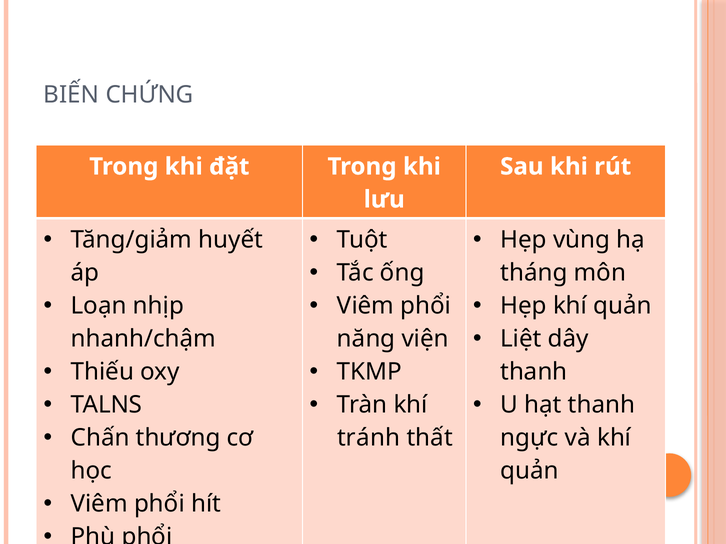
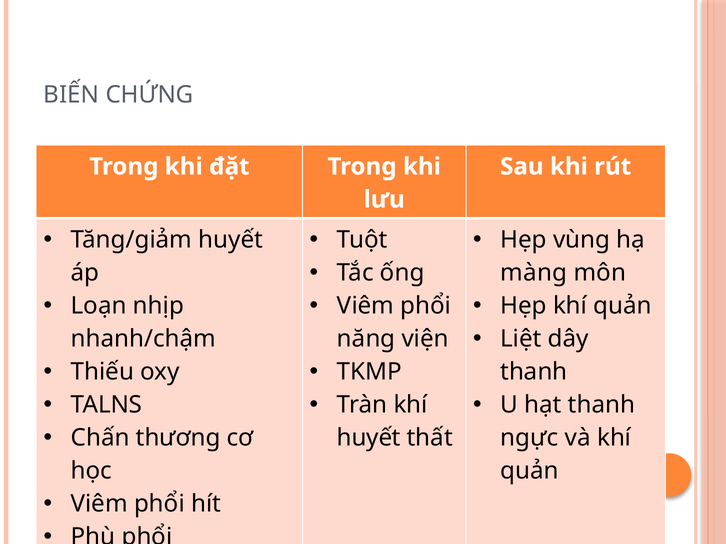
tháng: tháng -> màng (534, 273)
tránh: tránh -> huyết (369, 438)
